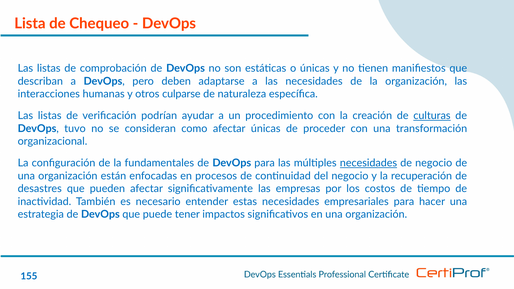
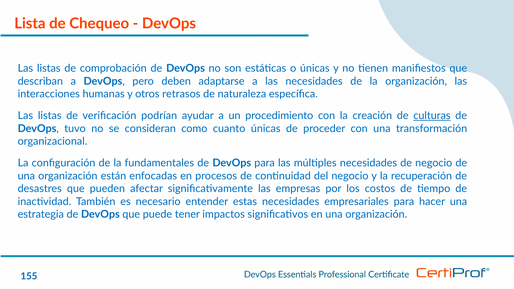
culparse: culparse -> retrasos (181, 94)
como afectar: afectar -> cuanto (229, 129)
necesidades underline: present -> none (368, 163)
